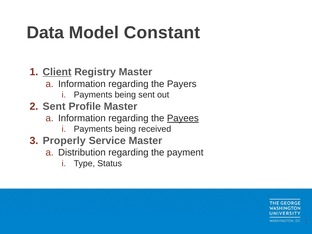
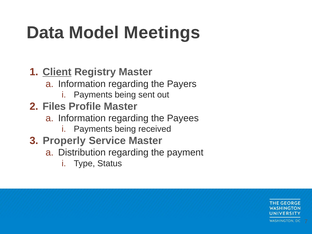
Constant: Constant -> Meetings (162, 33)
Sent: Sent -> Files (54, 106)
Payees underline: present -> none (183, 118)
